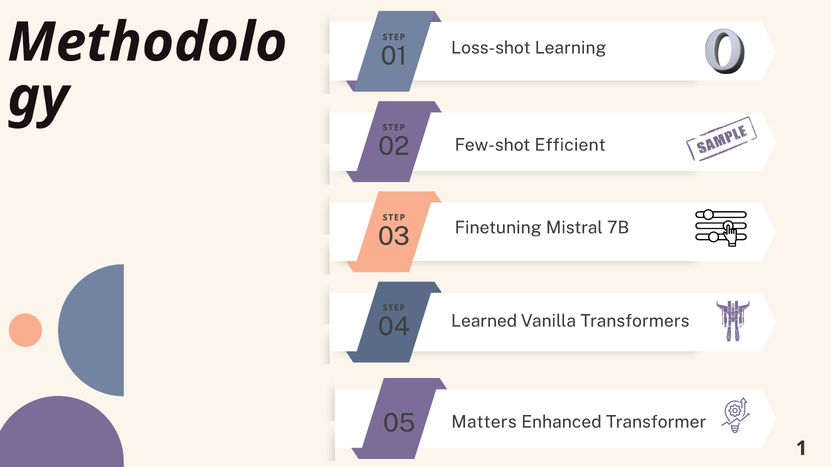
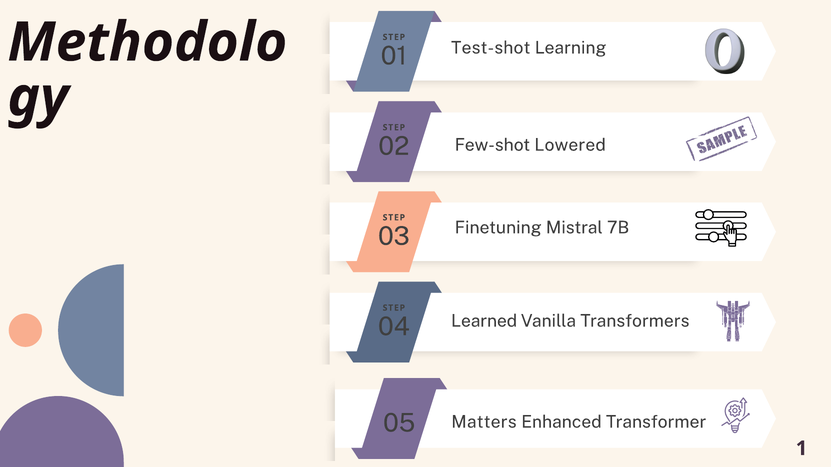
Loss-shot: Loss-shot -> Test-shot (491, 48)
Efficient: Efficient -> Lowered (570, 145)
